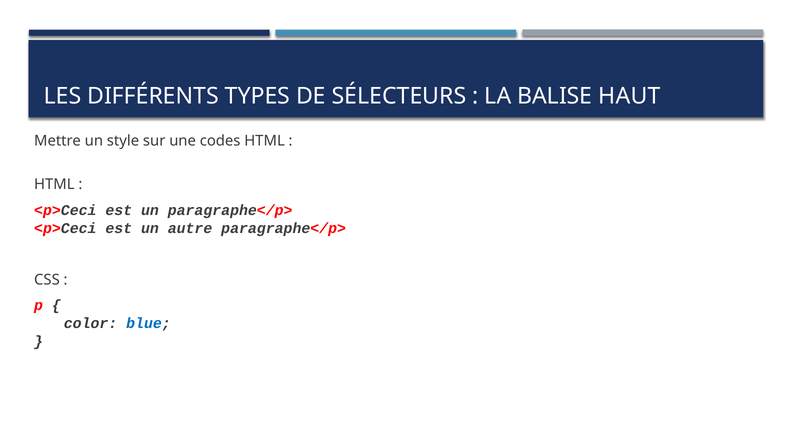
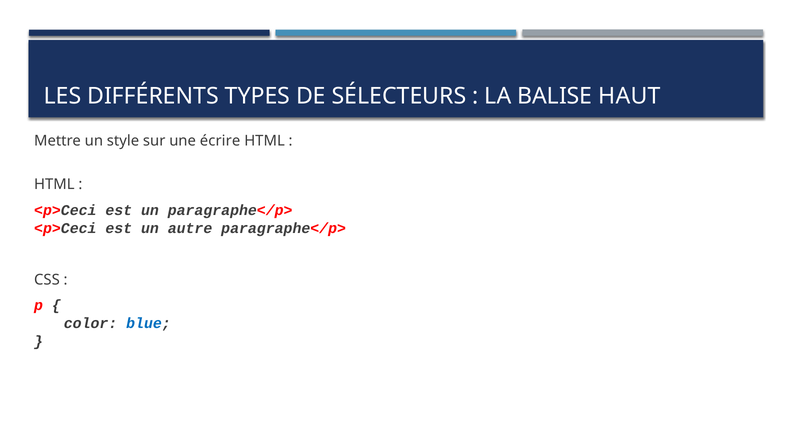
codes: codes -> écrire (220, 141)
